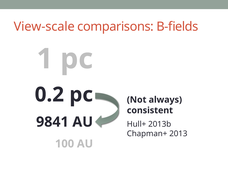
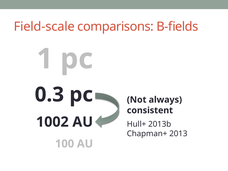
View-scale: View-scale -> Field-scale (44, 27)
0.2: 0.2 -> 0.3 (49, 95)
9841: 9841 -> 1002 (52, 122)
